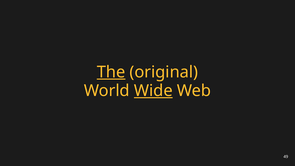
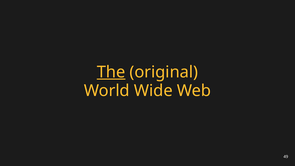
Wide underline: present -> none (153, 91)
